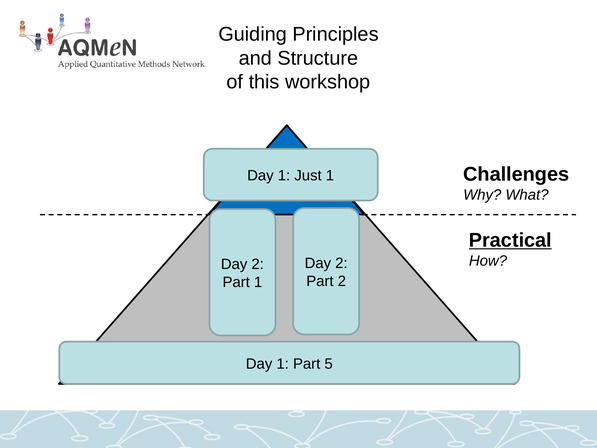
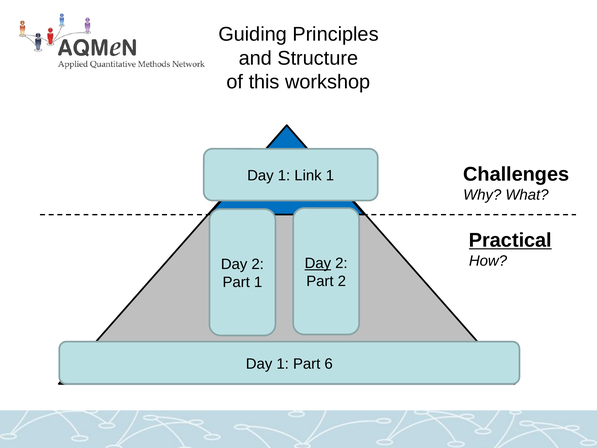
Just: Just -> Link (308, 176)
Day underline: none -> present (318, 263)
5: 5 -> 6 (329, 364)
